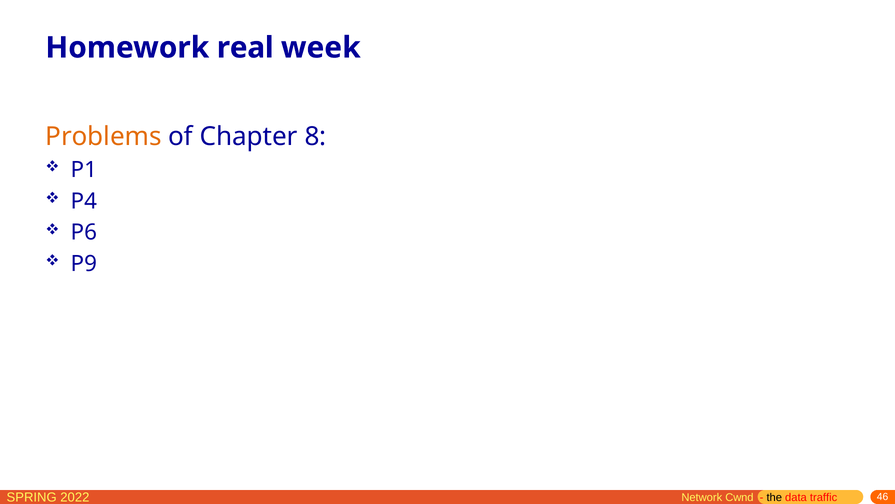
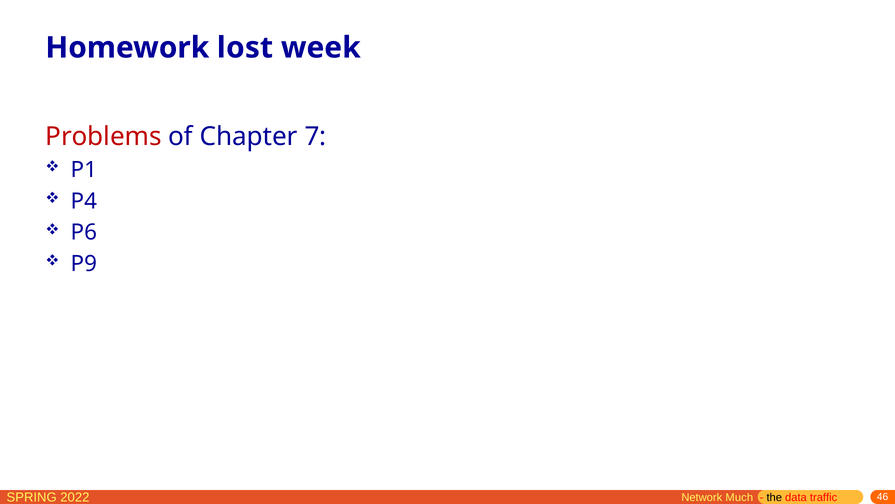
real: real -> lost (245, 48)
Problems colour: orange -> red (103, 136)
8: 8 -> 7 (315, 136)
Cwnd: Cwnd -> Much (739, 497)
